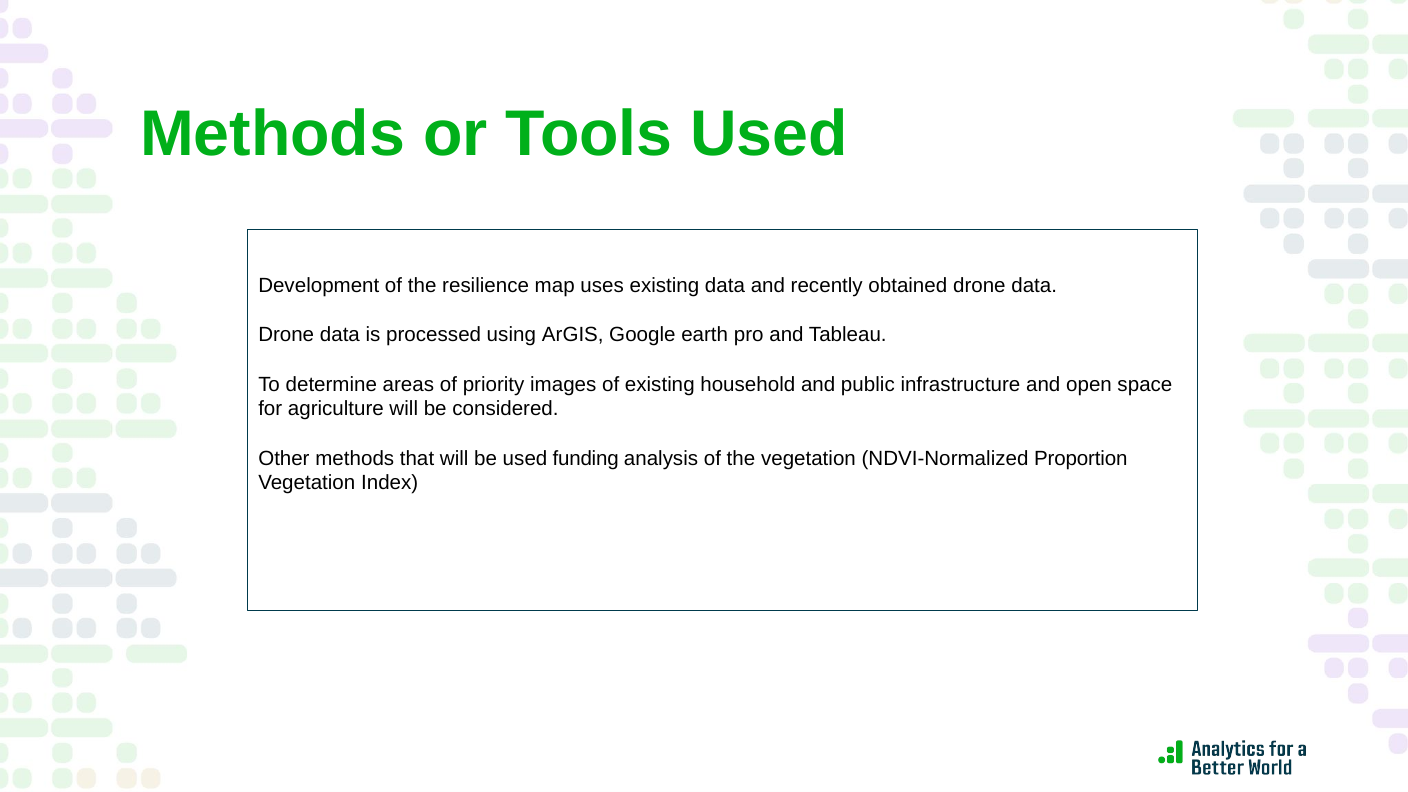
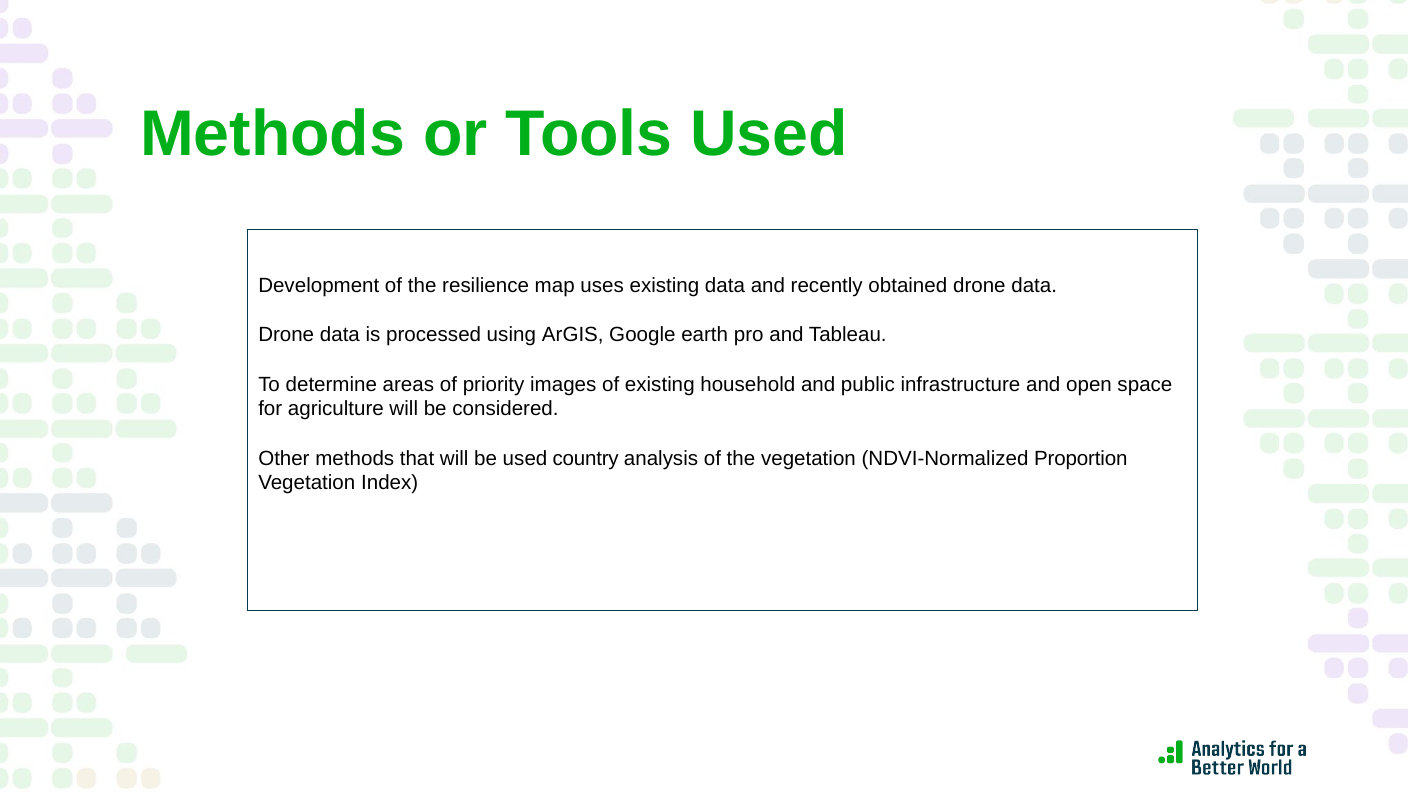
funding: funding -> country (586, 458)
